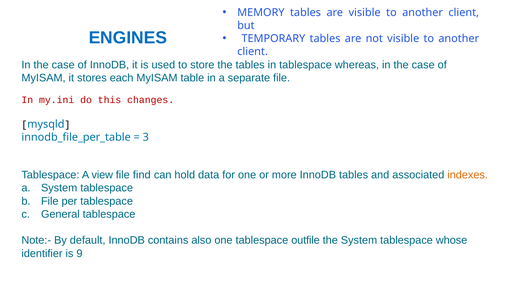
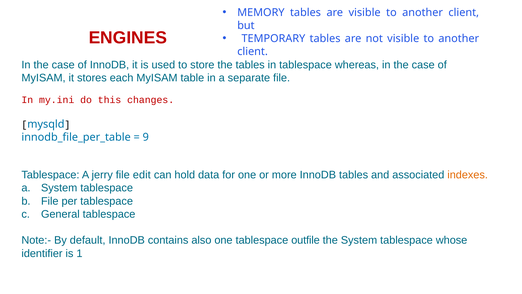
ENGINES colour: blue -> red (128, 38)
3: 3 -> 9 (146, 137)
view: view -> jerry (102, 175)
find: find -> edit (142, 175)
9: 9 -> 1 (79, 253)
